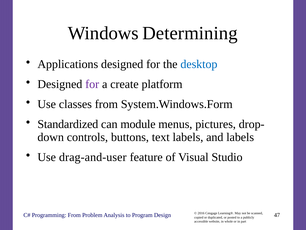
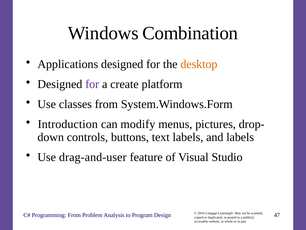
Determining: Determining -> Combination (190, 33)
desktop colour: blue -> orange (199, 64)
Standardized: Standardized -> Introduction (68, 124)
module: module -> modify (138, 124)
